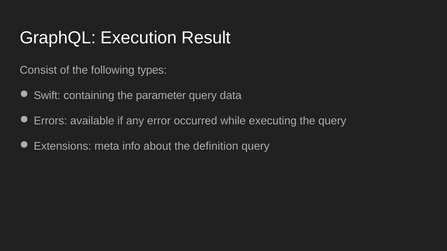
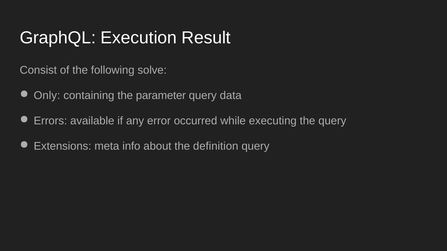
types: types -> solve (152, 70)
Swift: Swift -> Only (47, 96)
